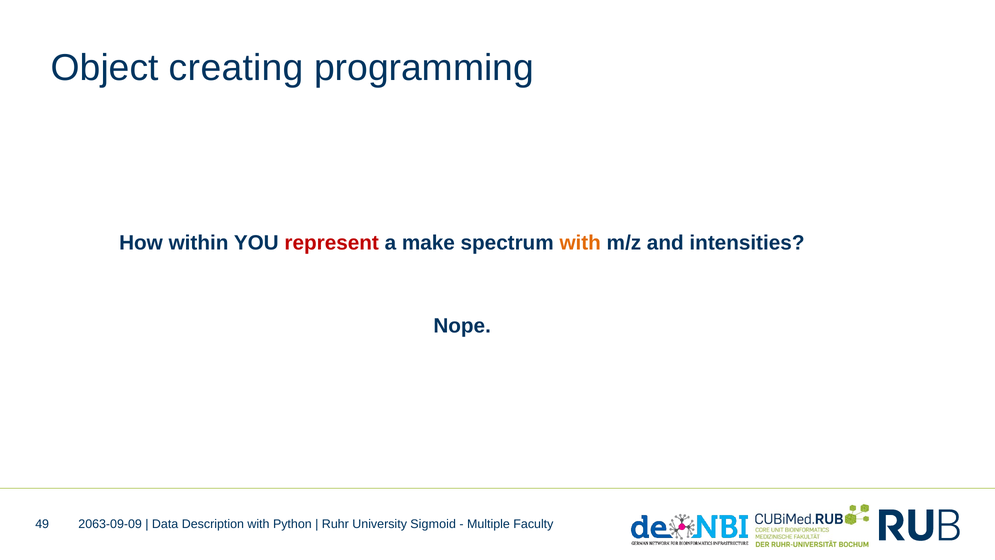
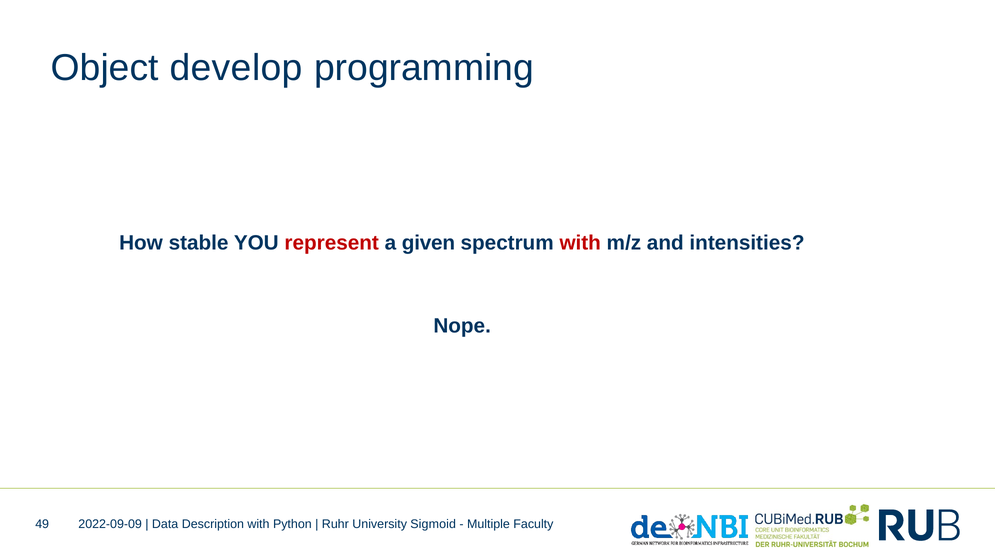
creating: creating -> develop (236, 68)
within: within -> stable (199, 243)
make: make -> given (428, 243)
with colour: orange -> red (580, 243)
2063-09-09: 2063-09-09 -> 2022-09-09 (110, 524)
